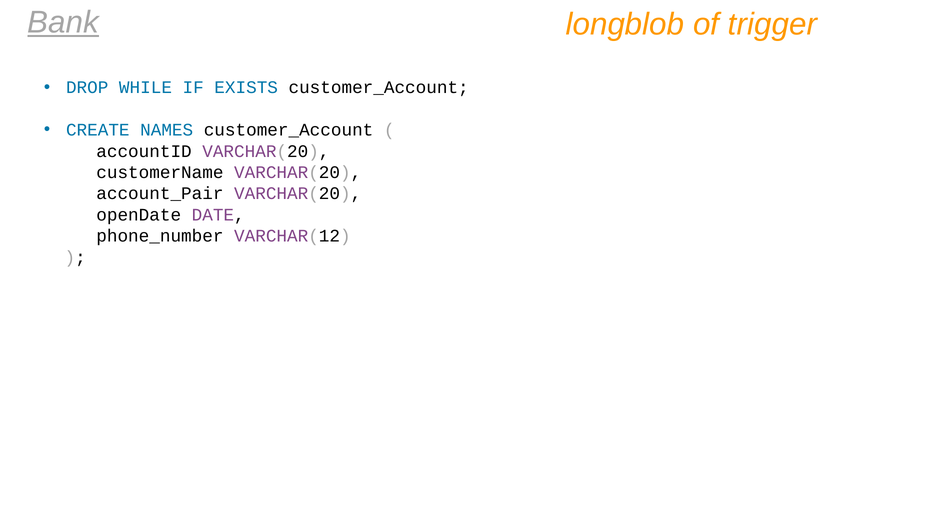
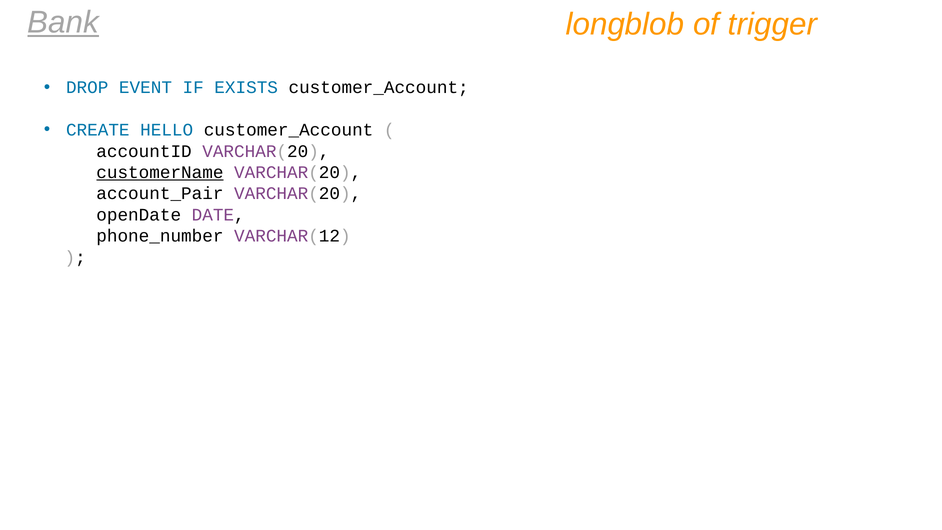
WHILE: WHILE -> EVENT (145, 88)
NAMES: NAMES -> HELLO (167, 130)
customerName underline: none -> present (160, 172)
